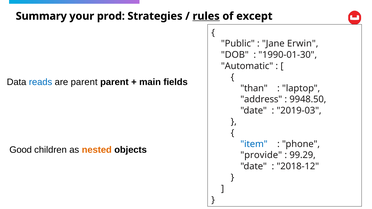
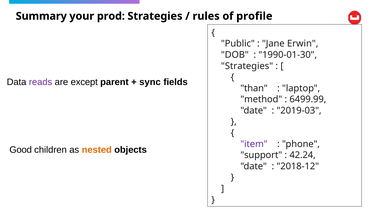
rules underline: present -> none (206, 16)
except: except -> profile (254, 16)
Automatic: Automatic -> Strategies (247, 66)
reads colour: blue -> purple (41, 82)
are parent: parent -> except (84, 82)
main: main -> sync (150, 82)
address: address -> method (261, 100)
9948.50: 9948.50 -> 6499.99 (308, 100)
item colour: blue -> purple (254, 144)
provide: provide -> support (261, 155)
99.29: 99.29 -> 42.24 (303, 155)
